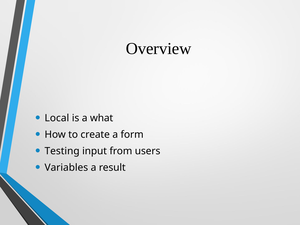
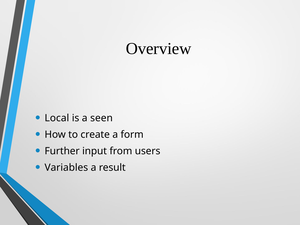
what: what -> seen (102, 118)
Testing: Testing -> Further (62, 151)
